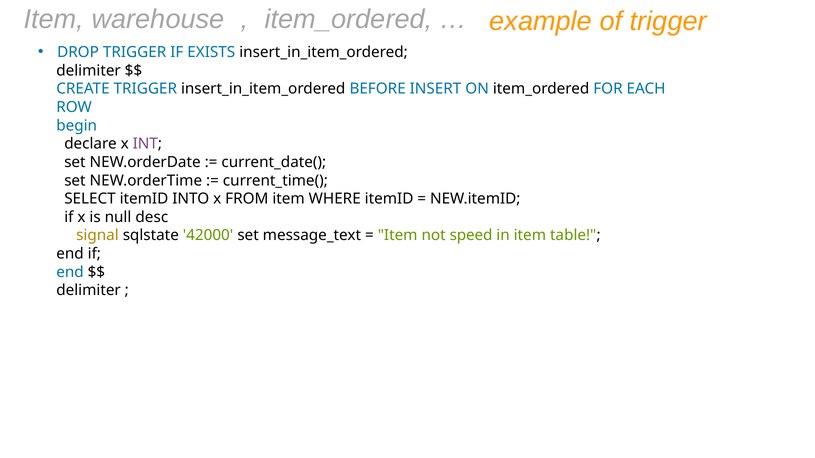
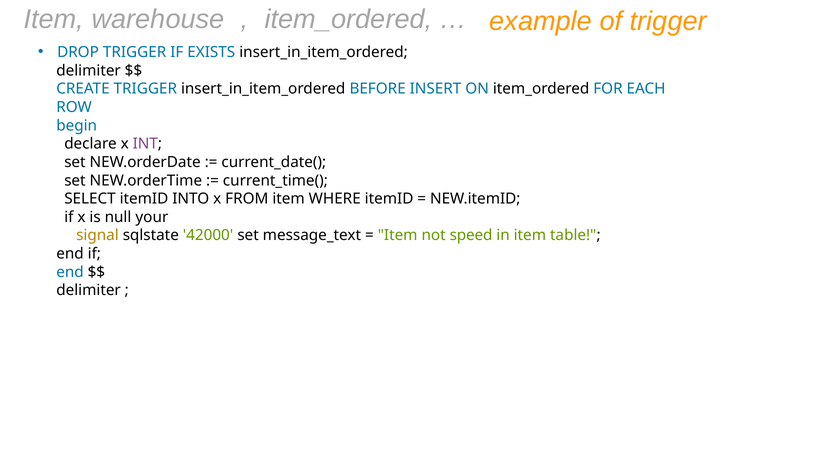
desc: desc -> your (152, 217)
